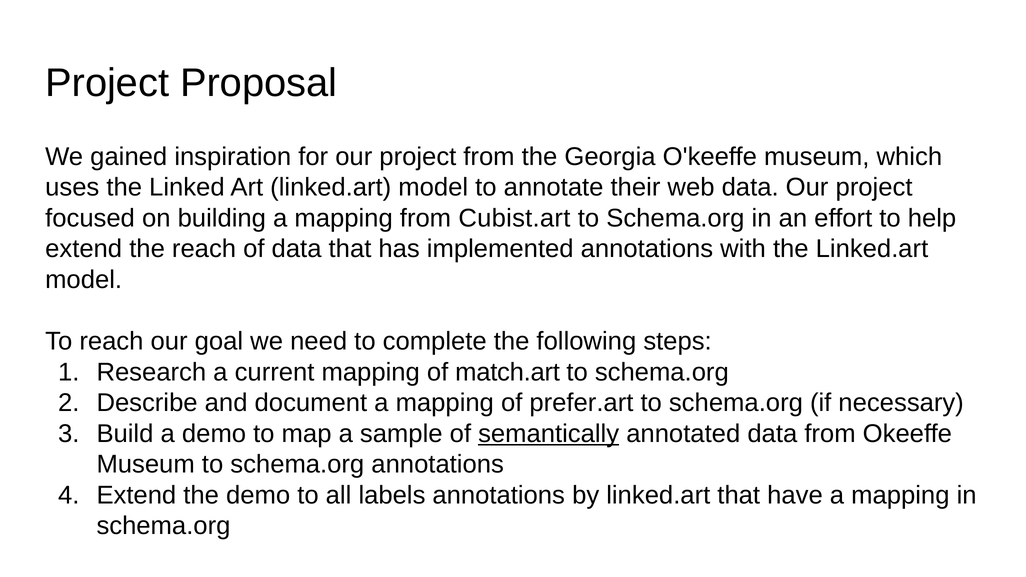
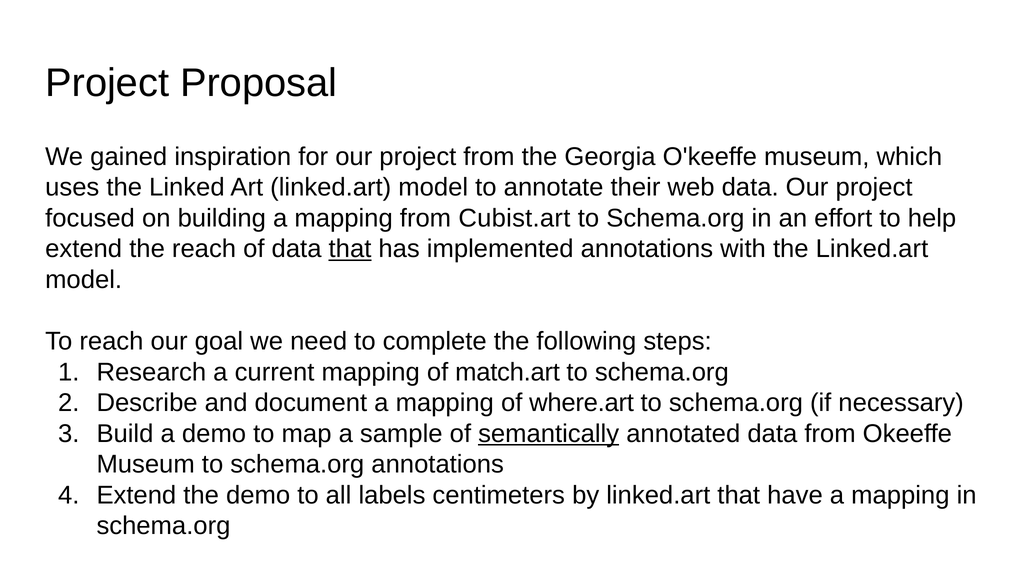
that underline: none -> present (350, 249)
prefer.art: prefer.art -> where.art (582, 403)
labels annotations: annotations -> centimeters (499, 495)
